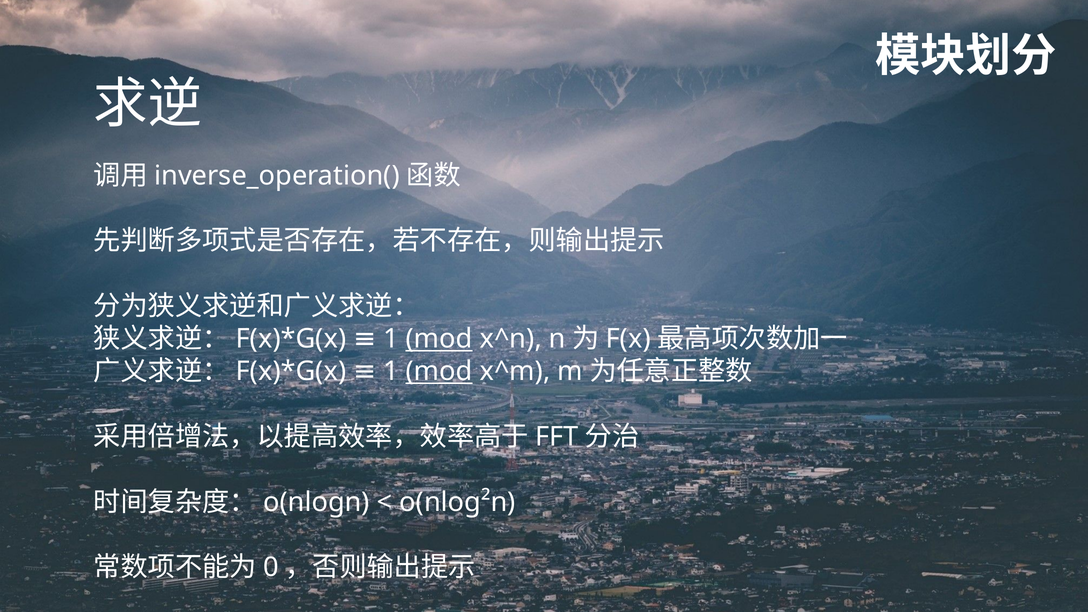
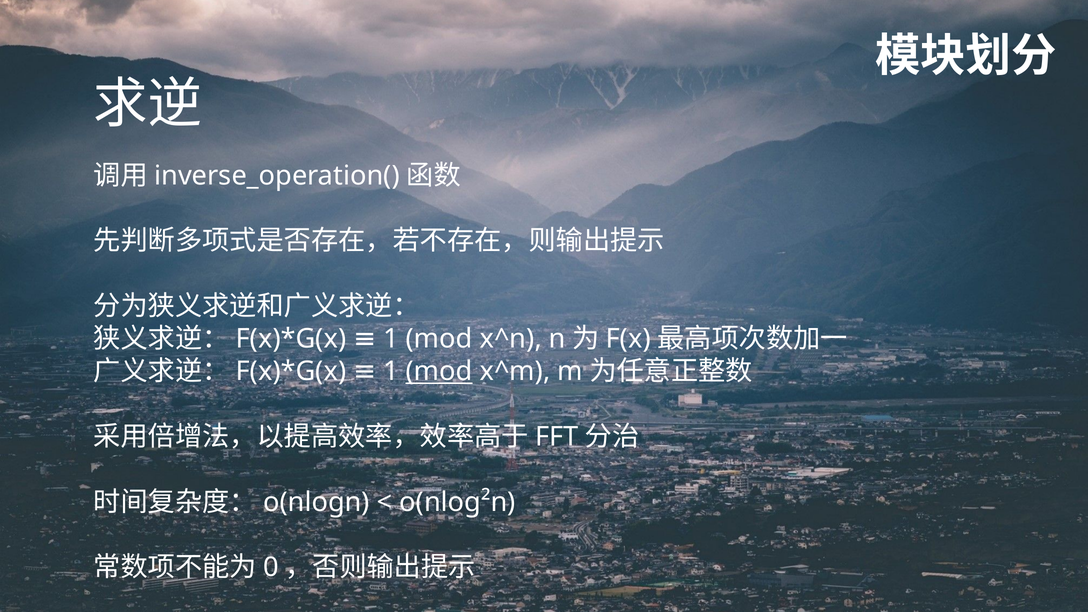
mod underline: present -> none (439, 339)
